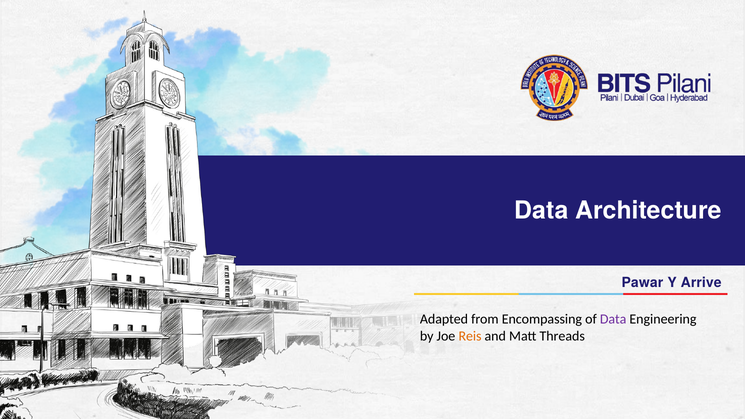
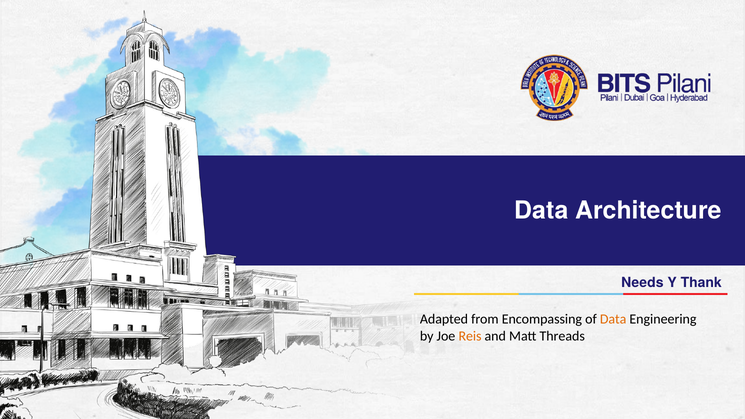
Pawar: Pawar -> Needs (642, 282)
Arrive: Arrive -> Thank (701, 282)
Data colour: purple -> orange (613, 319)
